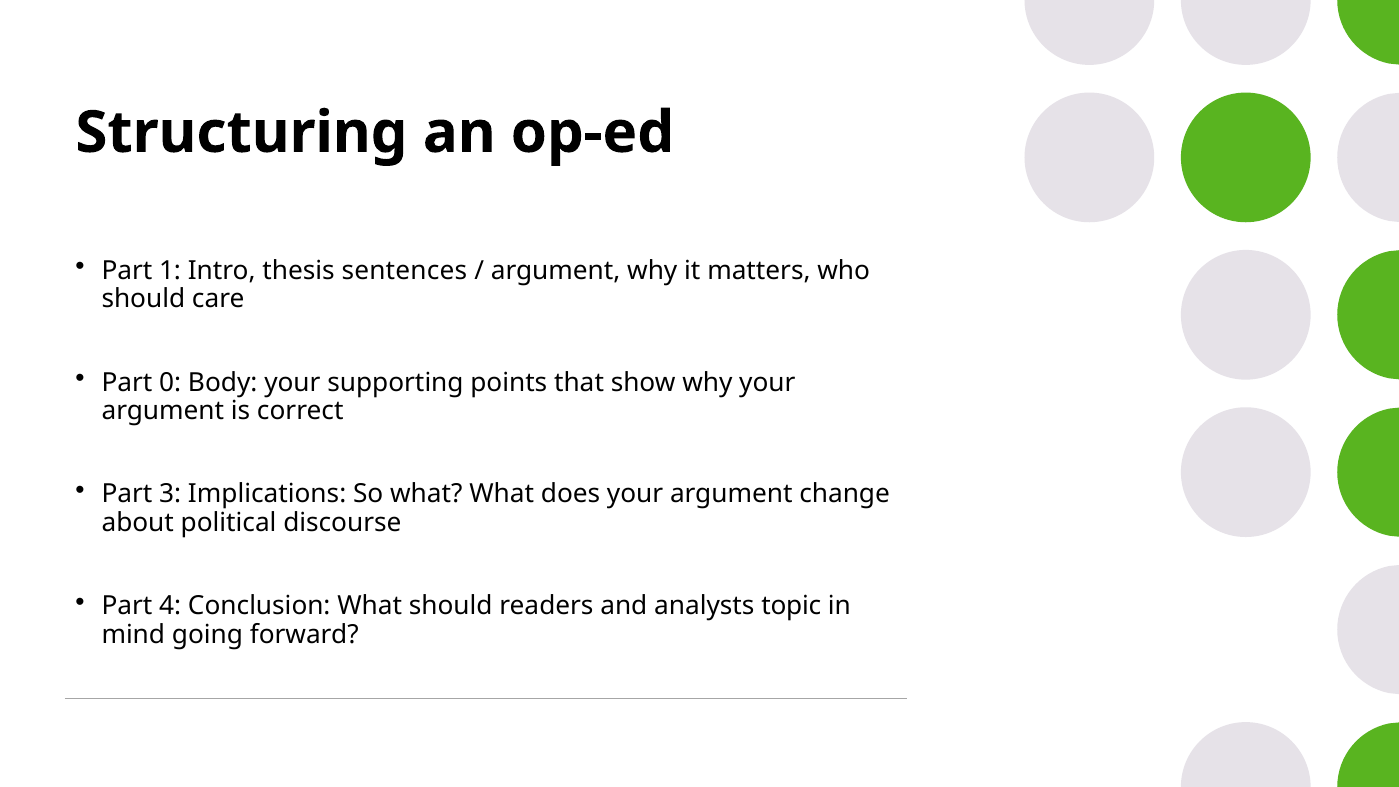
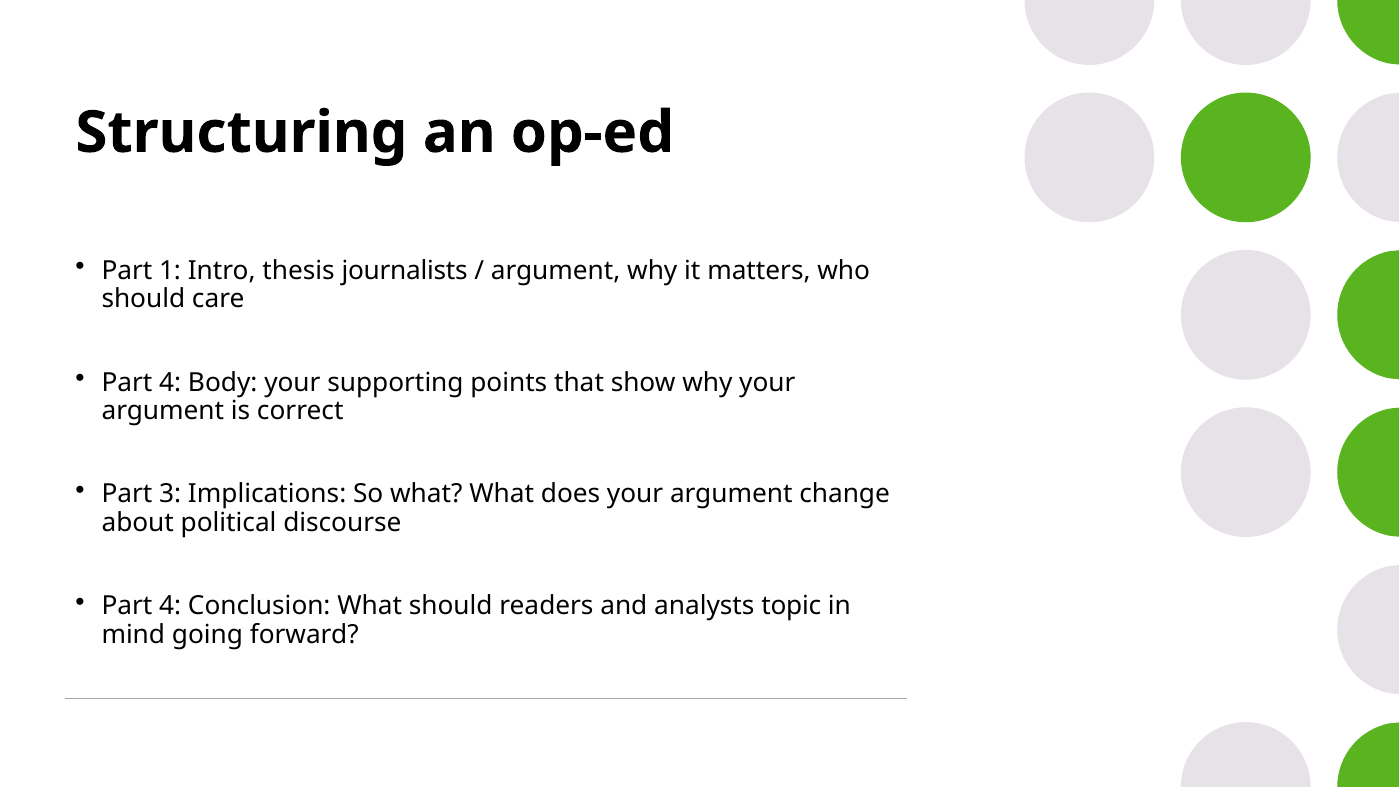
sentences: sentences -> journalists (405, 271)
0: 0 -> 4 (170, 382)
